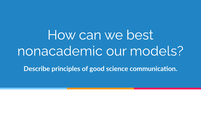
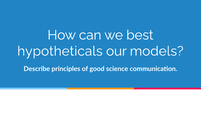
nonacademic: nonacademic -> hypotheticals (60, 51)
